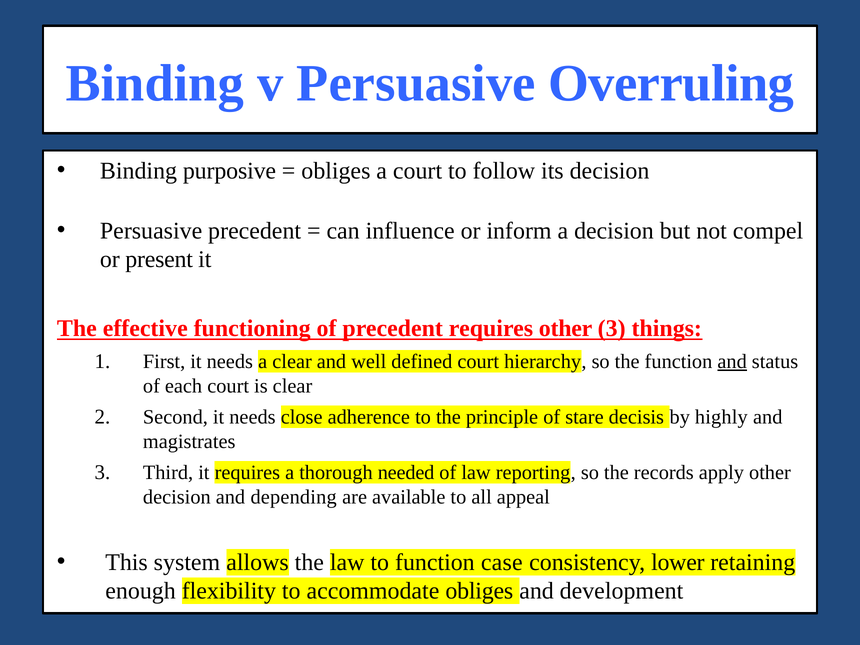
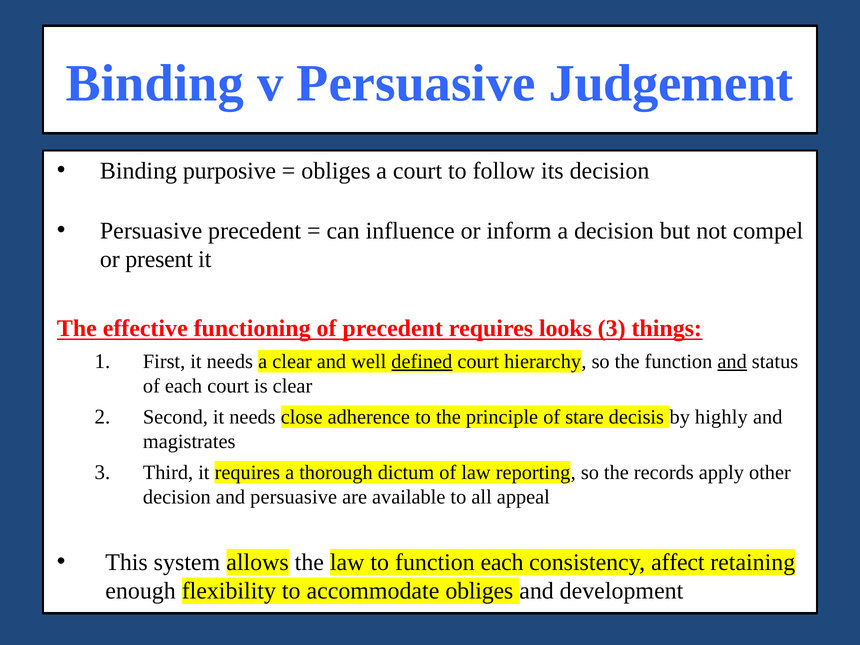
Overruling: Overruling -> Judgement (671, 83)
requires other: other -> looks (565, 329)
defined underline: none -> present (422, 362)
needed: needed -> dictum (406, 472)
and depending: depending -> persuasive (294, 497)
function case: case -> each (502, 562)
lower: lower -> affect (678, 562)
